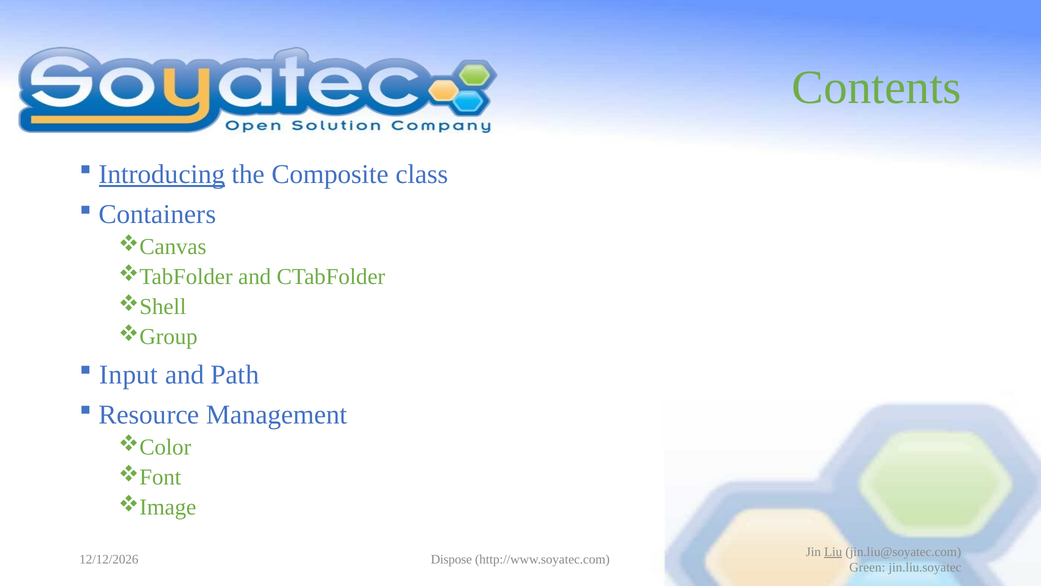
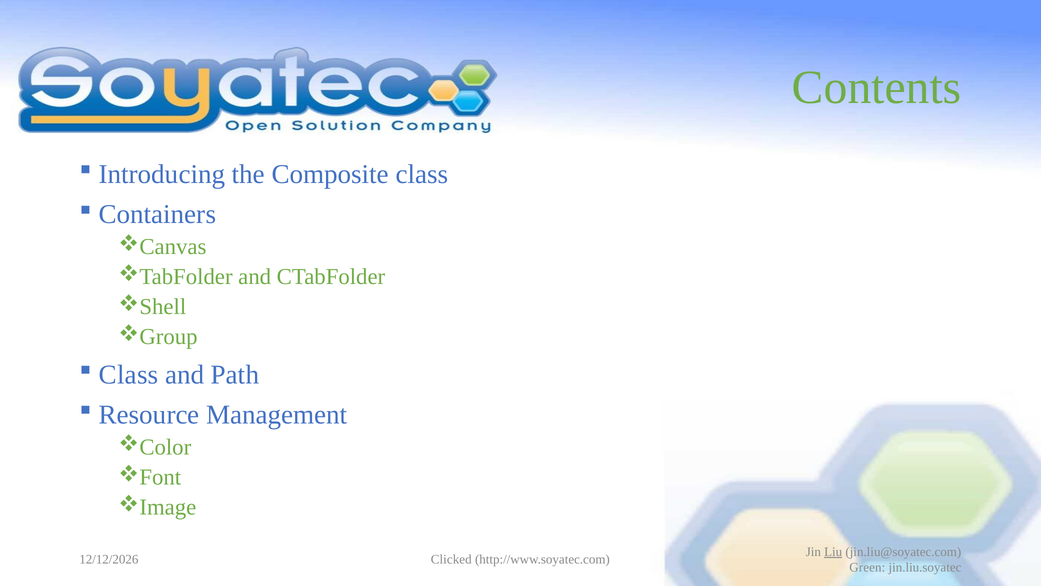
Introducing underline: present -> none (162, 174)
Input: Input -> Class (129, 374)
Dispose: Dispose -> Clicked (451, 559)
